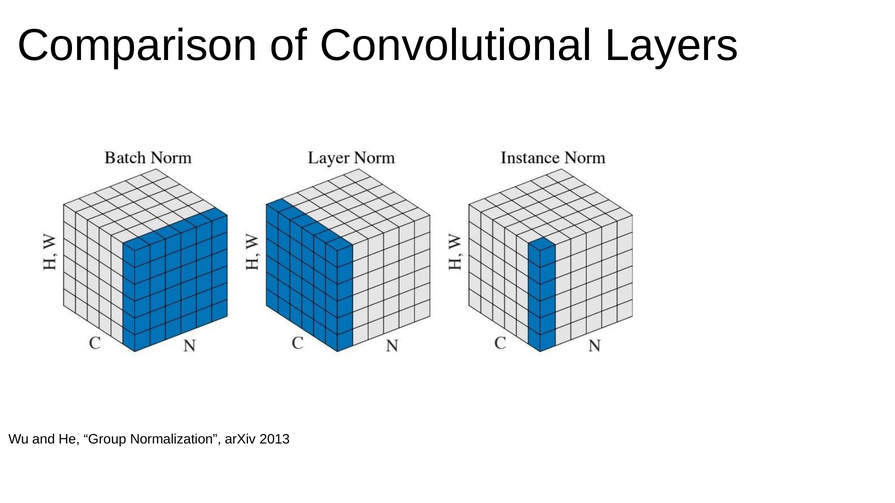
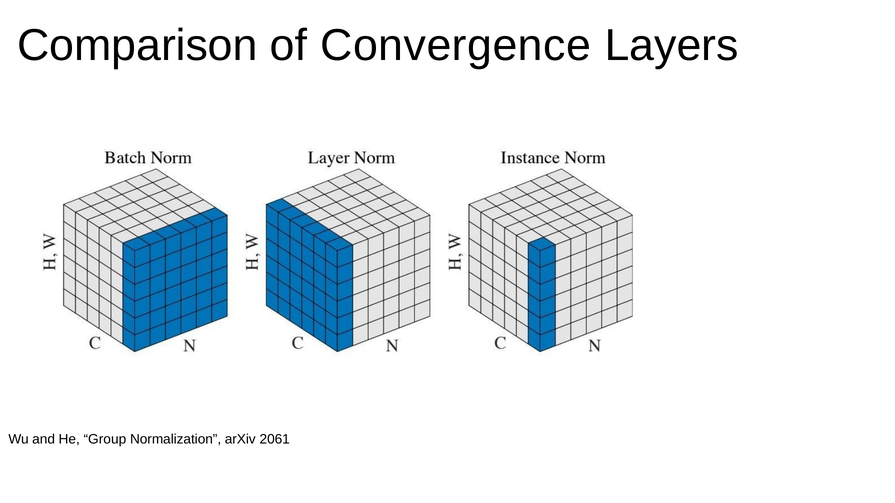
Convolutional: Convolutional -> Convergence (456, 45)
2013: 2013 -> 2061 (275, 439)
